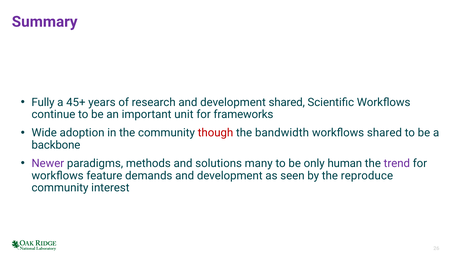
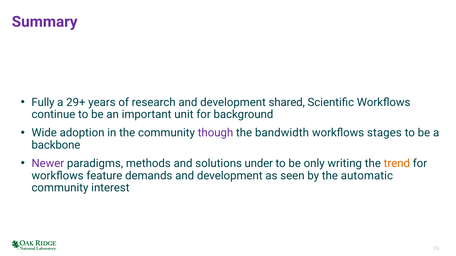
45+: 45+ -> 29+ (76, 102)
frameworks: frameworks -> background (243, 115)
though colour: red -> purple (215, 133)
workflows shared: shared -> stages (384, 133)
many: many -> under (259, 164)
human: human -> writing (345, 164)
trend colour: purple -> orange (397, 164)
reproduce: reproduce -> automatic (367, 176)
